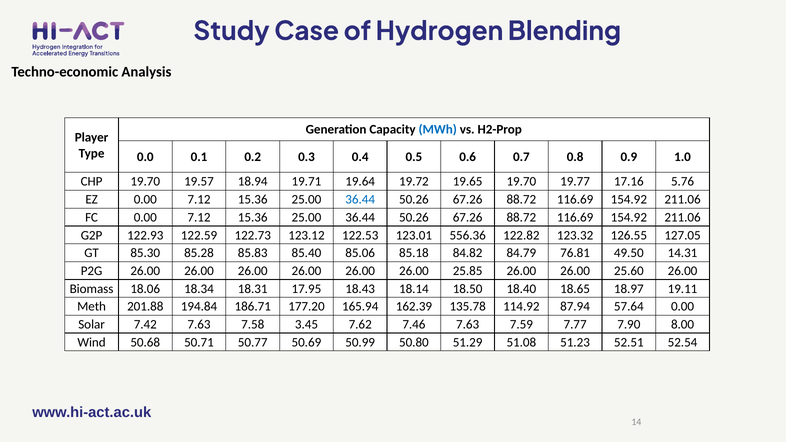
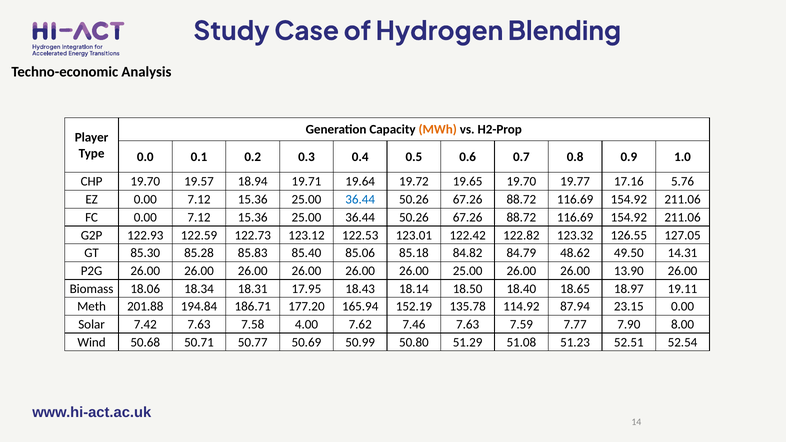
MWh colour: blue -> orange (438, 130)
556.36: 556.36 -> 122.42 (468, 235)
76.81: 76.81 -> 48.62 (575, 253)
26.00 25.85: 25.85 -> 25.00 (468, 271)
25.60: 25.60 -> 13.90 (629, 271)
162.39: 162.39 -> 152.19 (414, 307)
57.64: 57.64 -> 23.15 (629, 307)
3.45: 3.45 -> 4.00 (306, 324)
